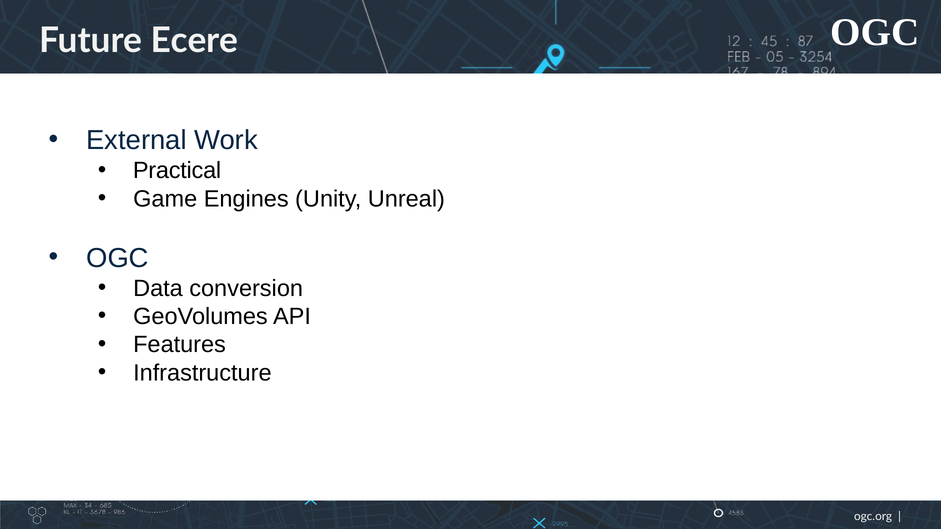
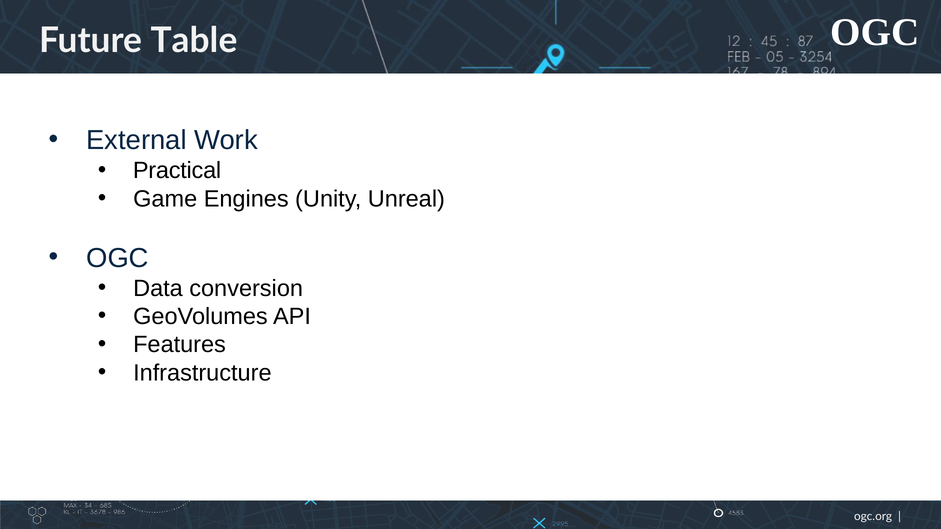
Ecere: Ecere -> Table (194, 41)
